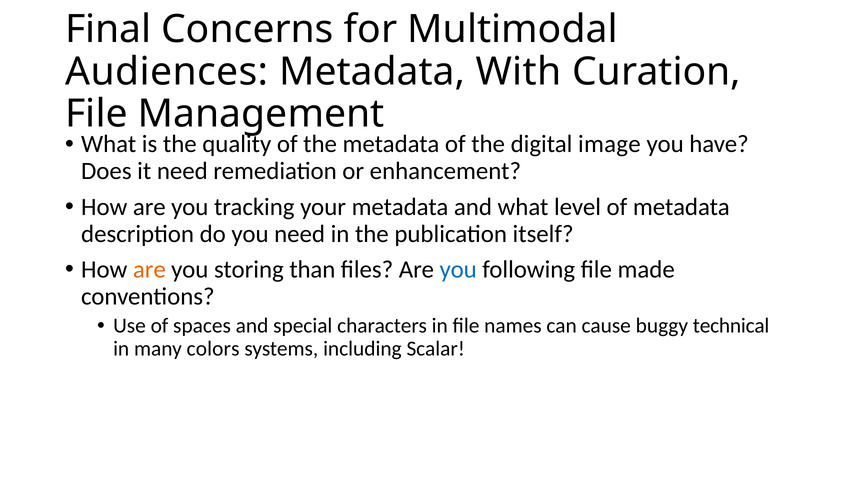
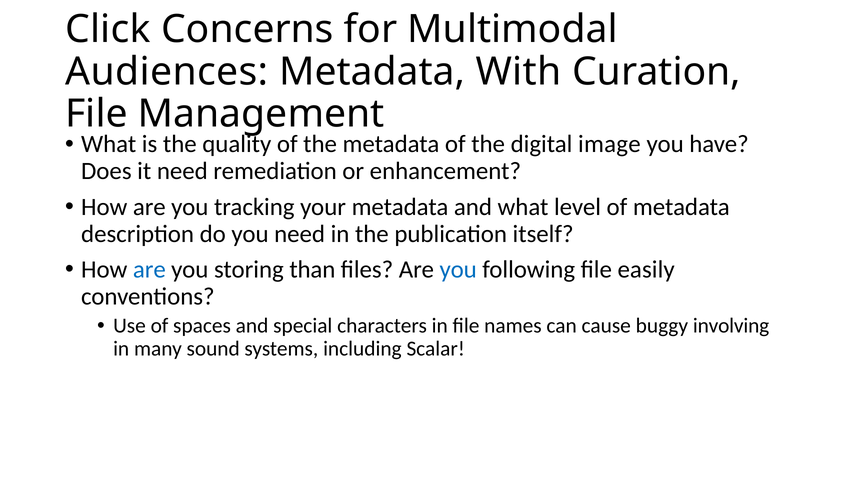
Final: Final -> Click (108, 29)
are colour: orange -> blue (149, 270)
made: made -> easily (646, 270)
technical: technical -> involving (731, 326)
colors: colors -> sound (213, 349)
